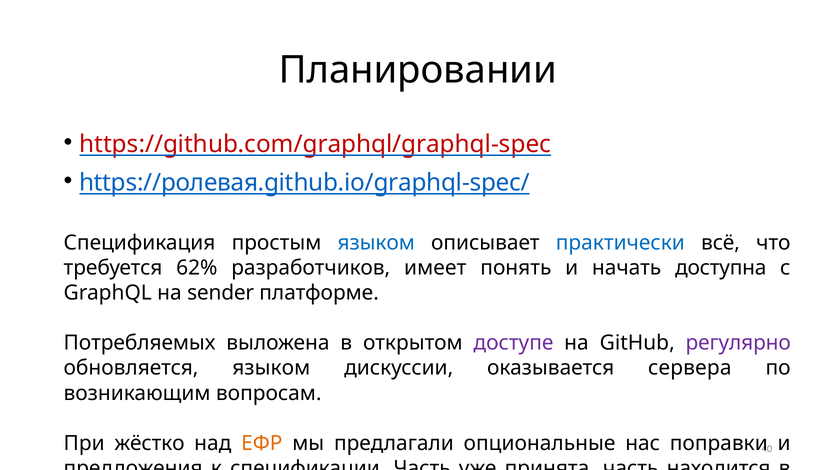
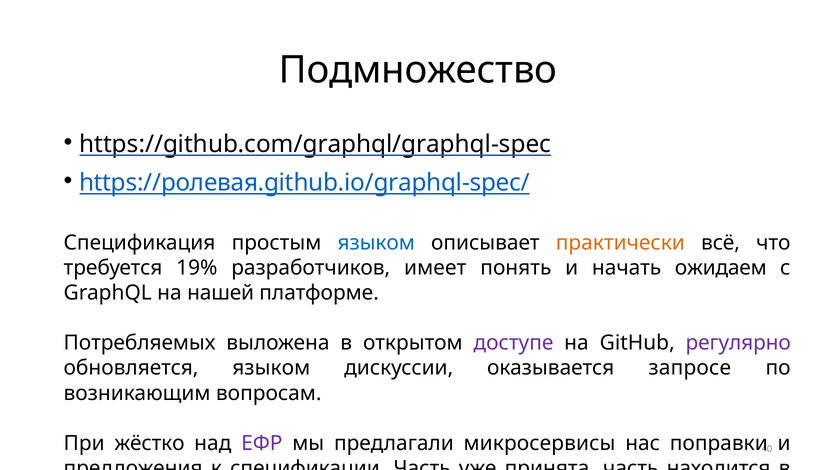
Планировании: Планировании -> Подмножество (418, 70)
https://github.com/graphql/graphql-spec colour: red -> black (315, 144)
практически colour: blue -> orange (620, 243)
62%: 62% -> 19% (197, 268)
доступна: доступна -> ожидаем (721, 268)
sender: sender -> нашей (221, 293)
сервера: сервера -> запросе (690, 368)
ЕФР colour: orange -> purple (262, 444)
опциональные: опциональные -> микросервисы (539, 444)
